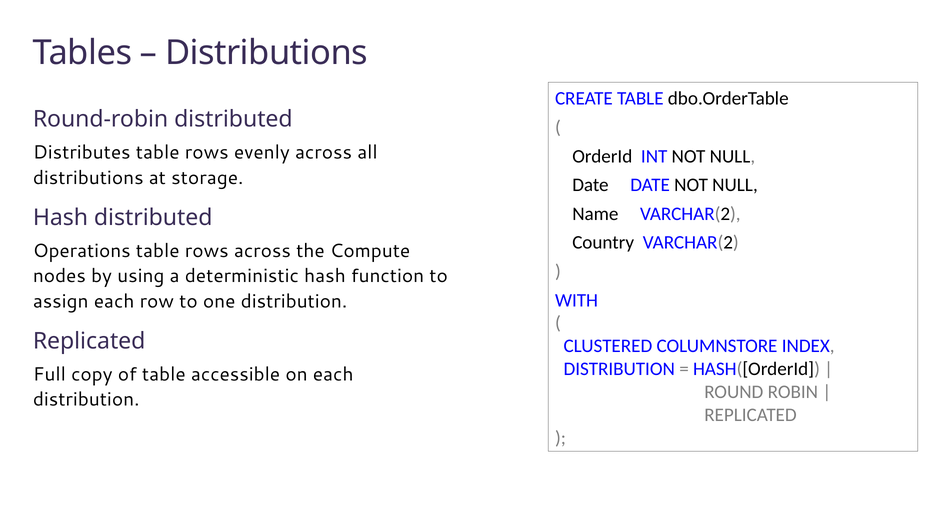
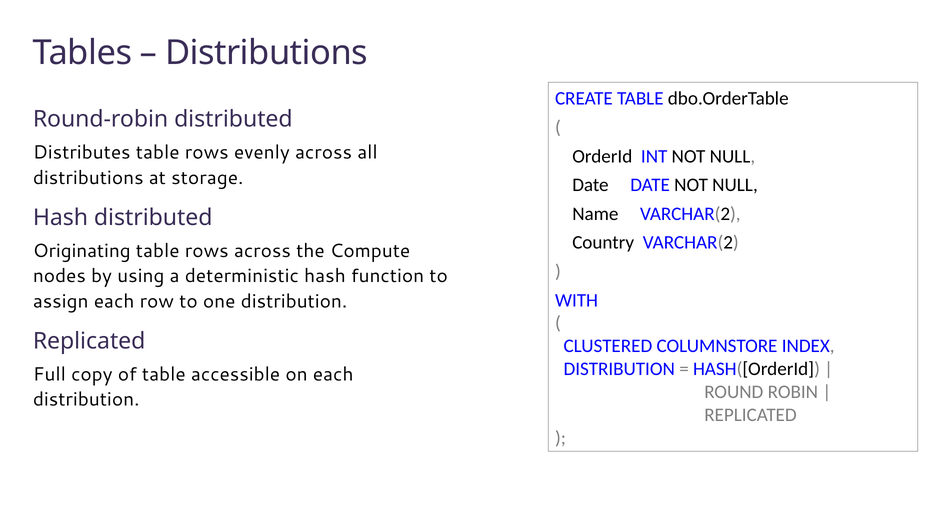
Operations: Operations -> Originating (82, 251)
